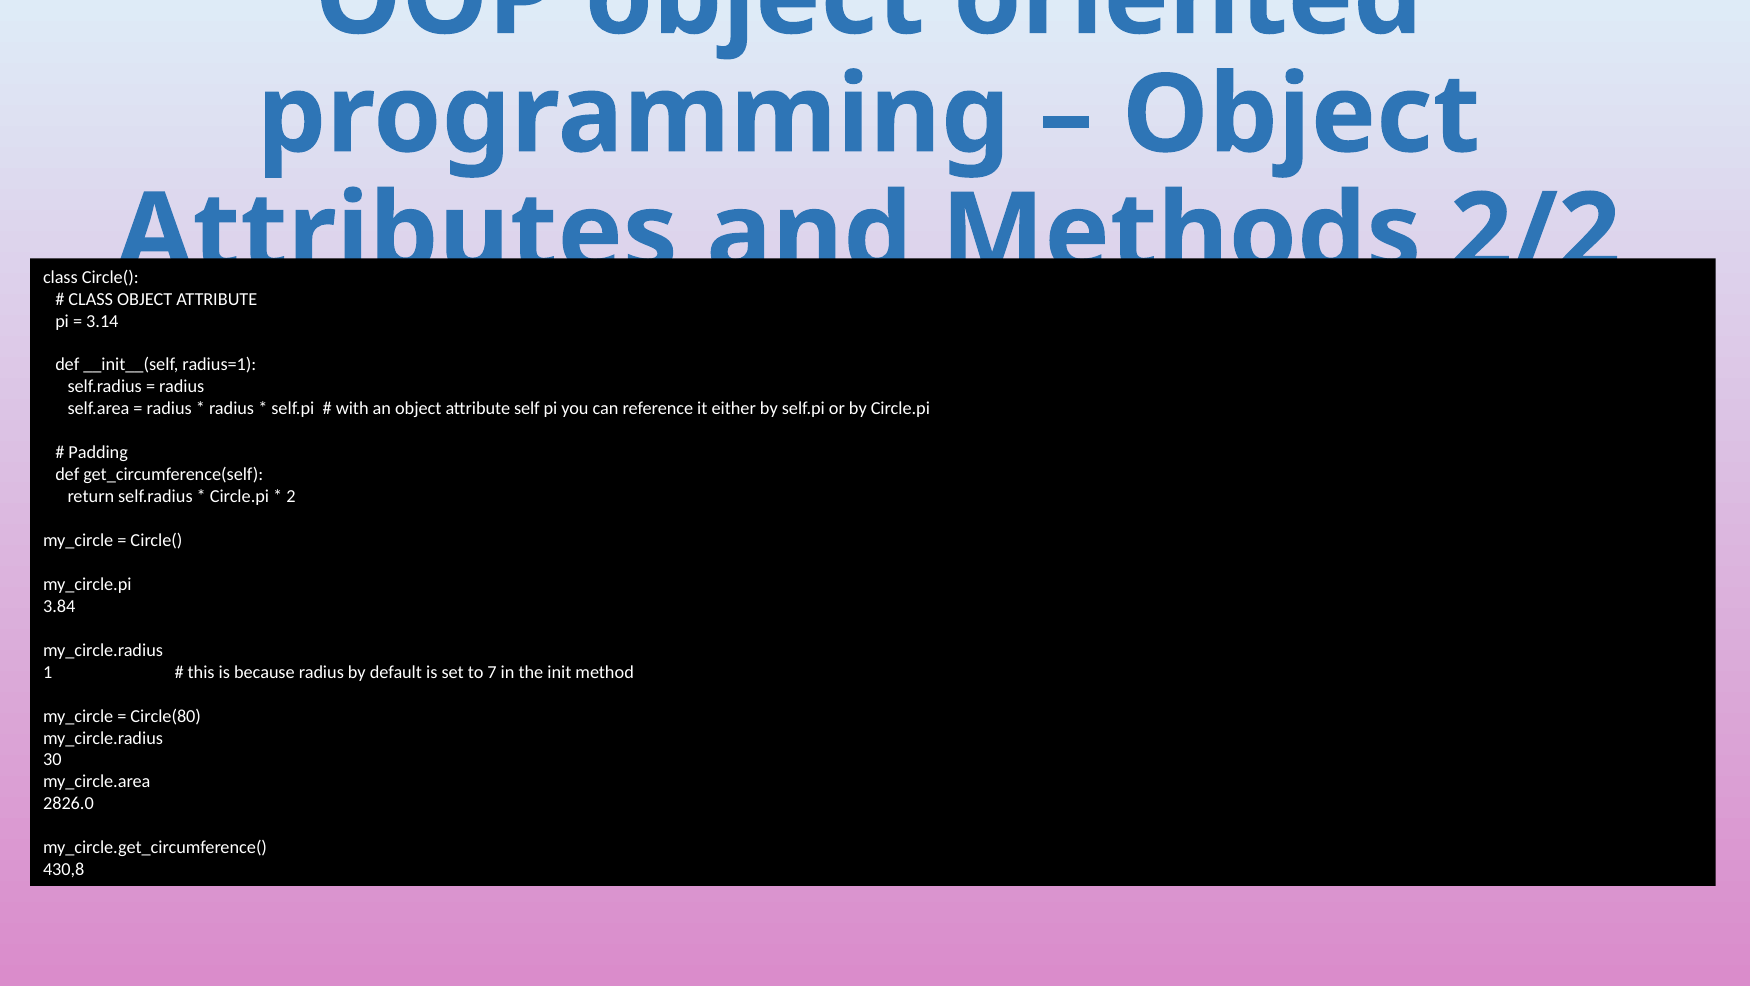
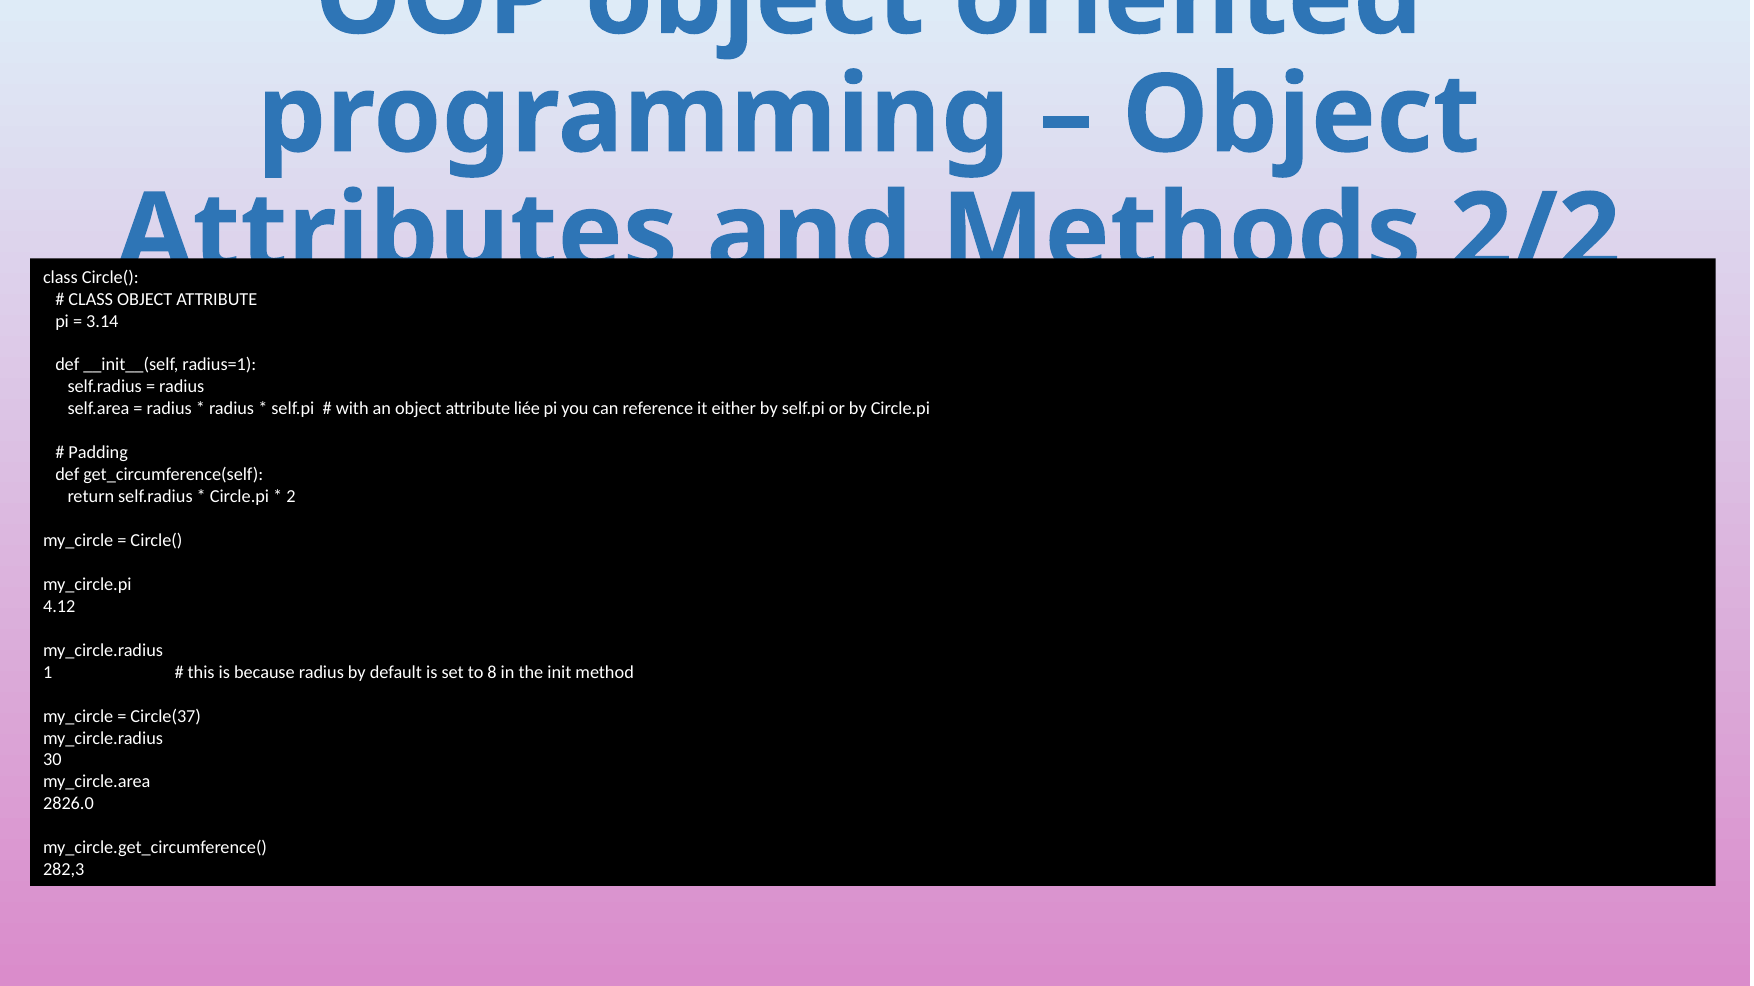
self: self -> liée (527, 409)
3.84: 3.84 -> 4.12 (59, 607)
7: 7 -> 8 (492, 673)
Circle(80: Circle(80 -> Circle(37 (166, 717)
430,8: 430,8 -> 282,3 (64, 870)
